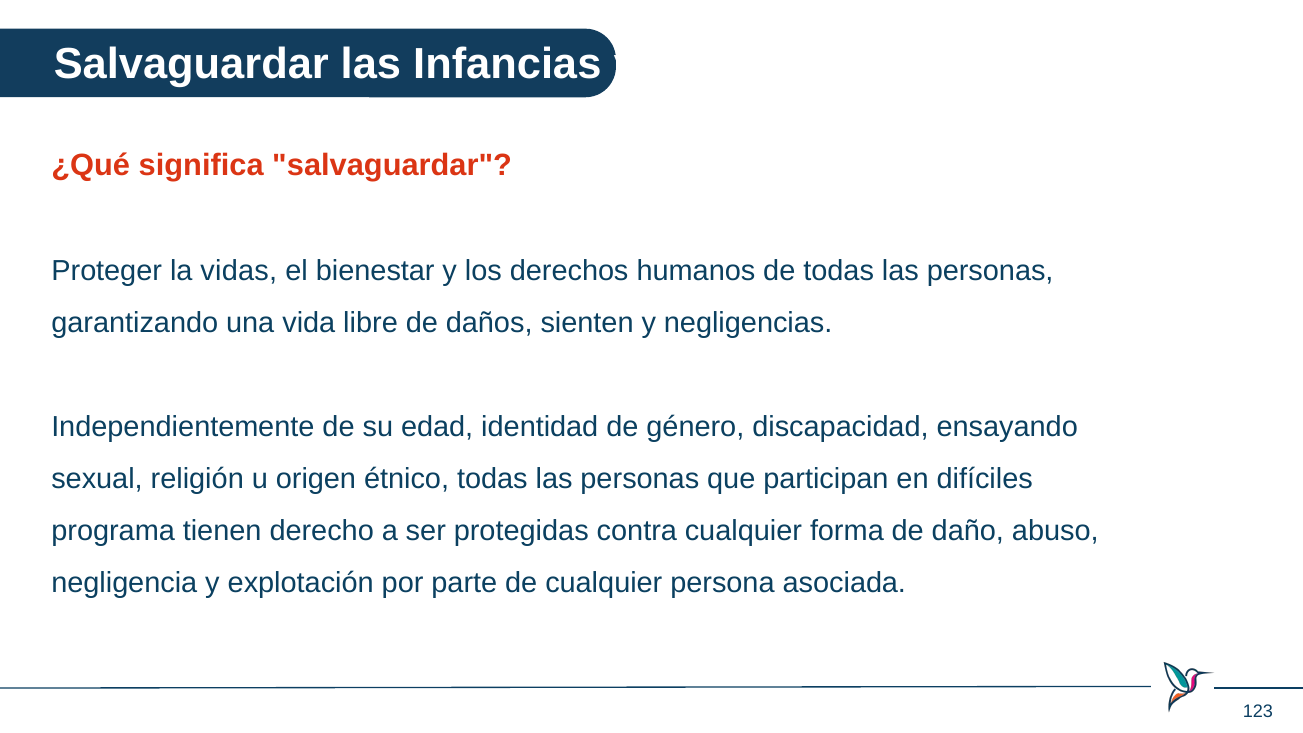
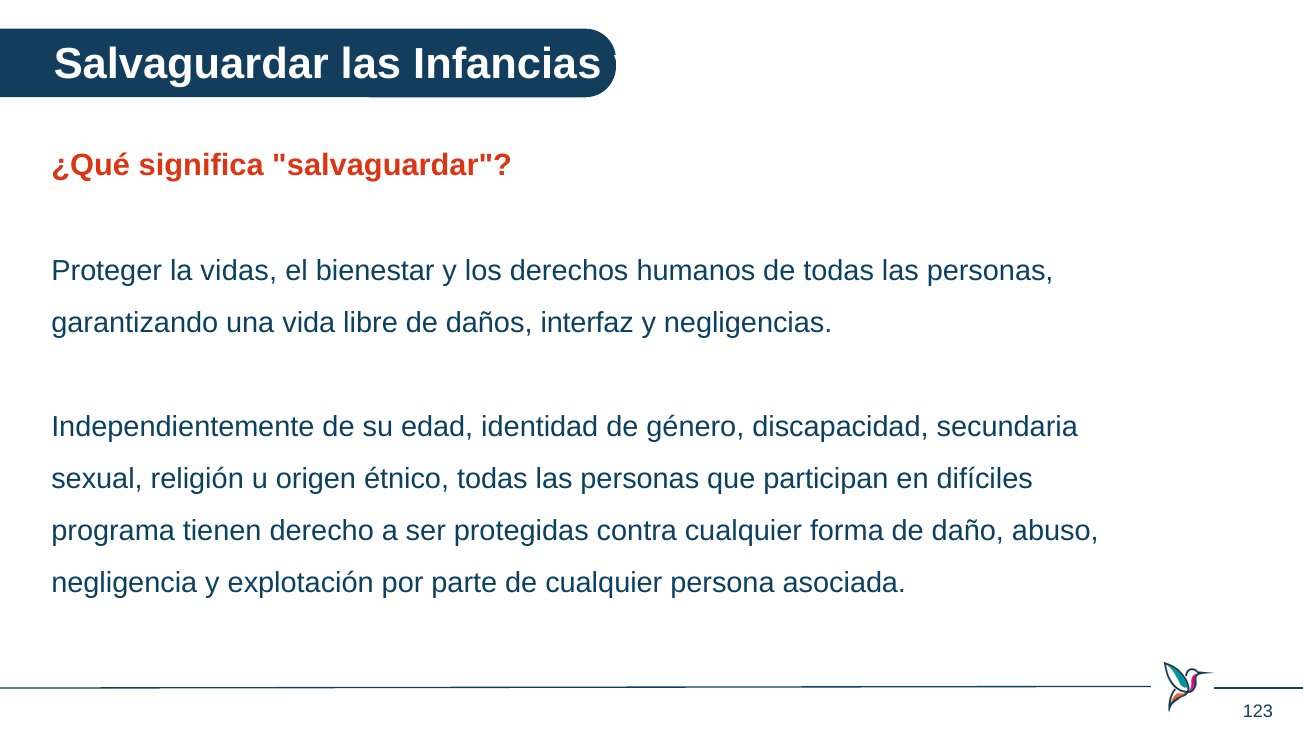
sienten: sienten -> interfaz (587, 323)
ensayando: ensayando -> secundaria (1007, 427)
